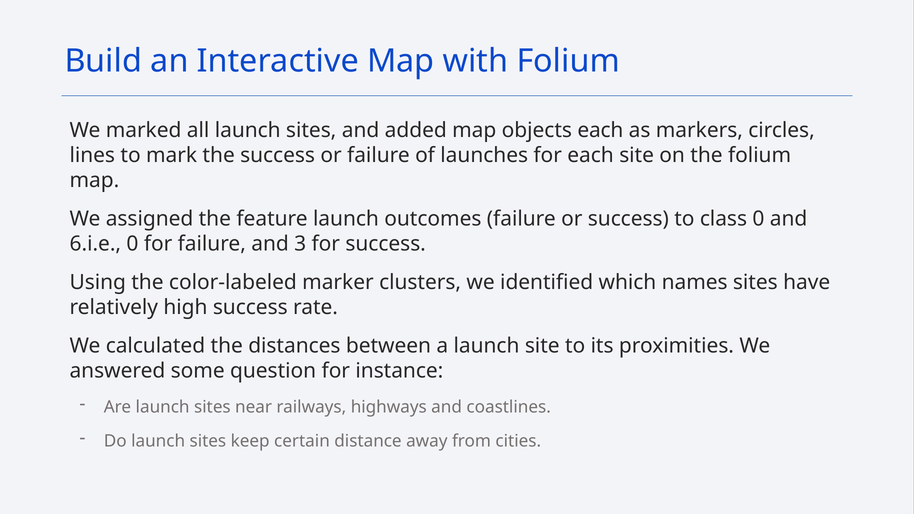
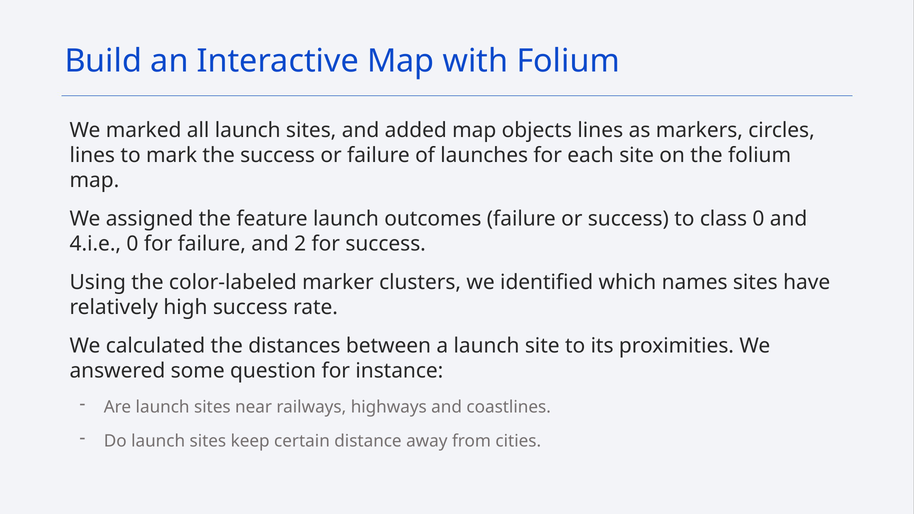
objects each: each -> lines (600, 130)
6.i.e: 6.i.e -> 4.i.e (95, 244)
3: 3 -> 2 (300, 244)
